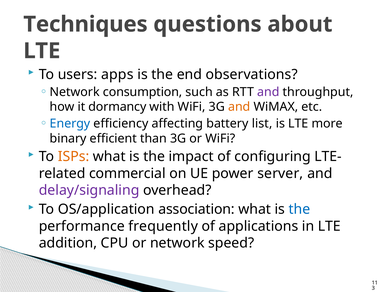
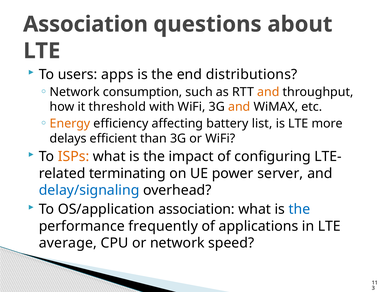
Techniques: Techniques -> Association (86, 24)
observations: observations -> distributions (252, 74)
and colour: purple -> orange (268, 92)
dormancy: dormancy -> threshold (117, 107)
Energy colour: blue -> orange (70, 123)
binary: binary -> delays (68, 138)
commercial: commercial -> terminating (127, 173)
delay/signaling colour: purple -> blue (89, 190)
addition: addition -> average (68, 243)
